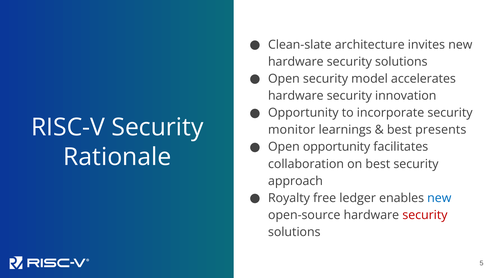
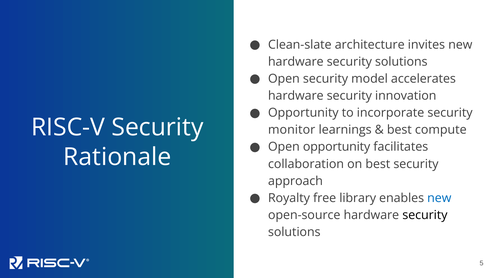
presents: presents -> compute (441, 130)
ledger: ledger -> library (358, 198)
security colour: red -> black (425, 215)
